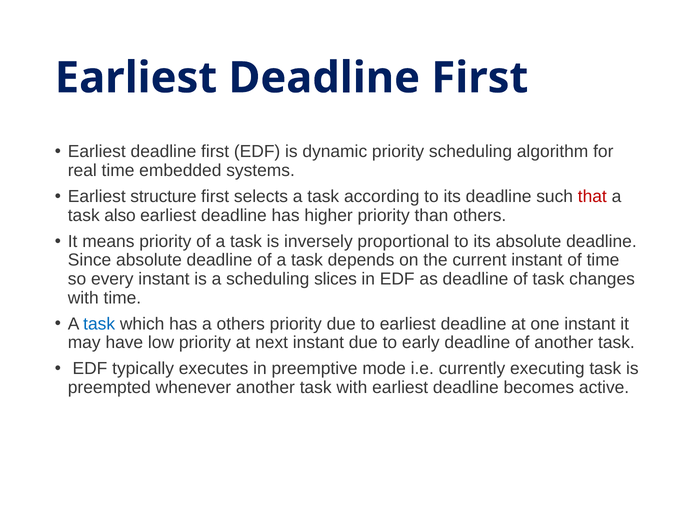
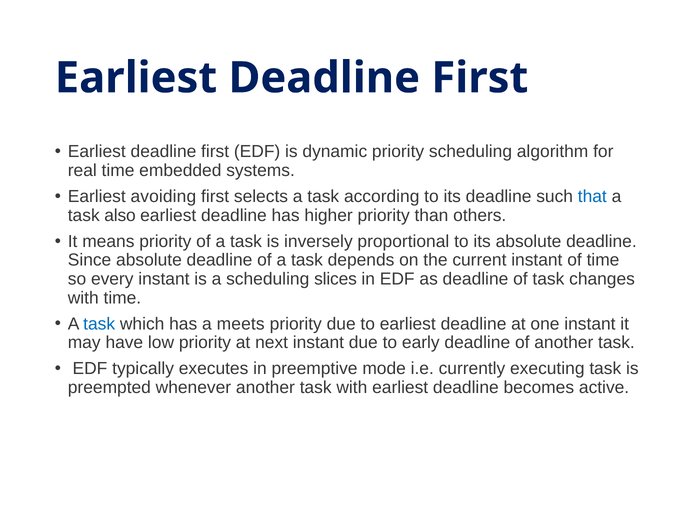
structure: structure -> avoiding (163, 197)
that colour: red -> blue (592, 197)
a others: others -> meets (241, 324)
